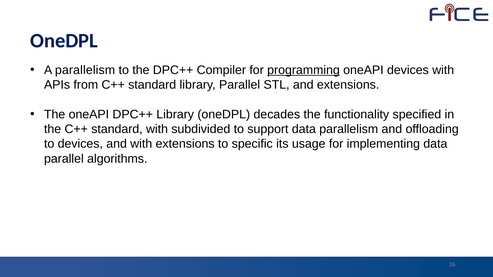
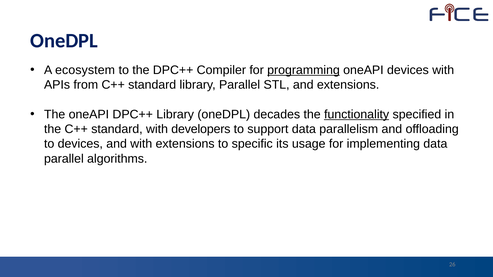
A parallelism: parallelism -> ecosystem (85, 70)
functionality underline: none -> present (357, 114)
subdivided: subdivided -> developers (201, 129)
